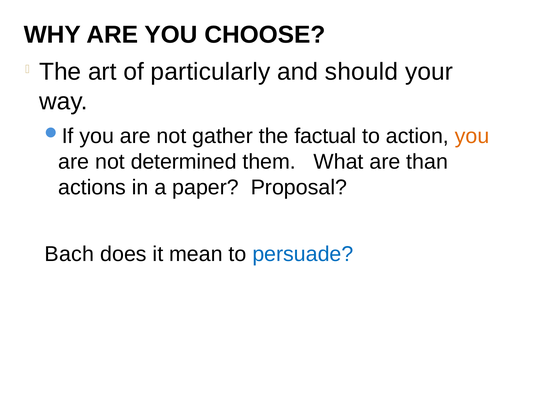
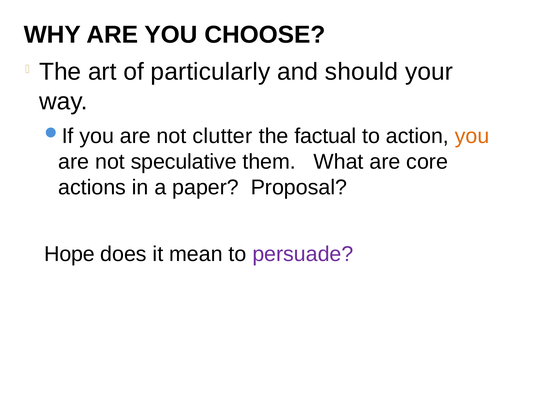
gather: gather -> clutter (222, 136)
determined: determined -> speculative (184, 162)
than: than -> core (427, 162)
Bach: Bach -> Hope (70, 254)
persuade colour: blue -> purple (303, 254)
